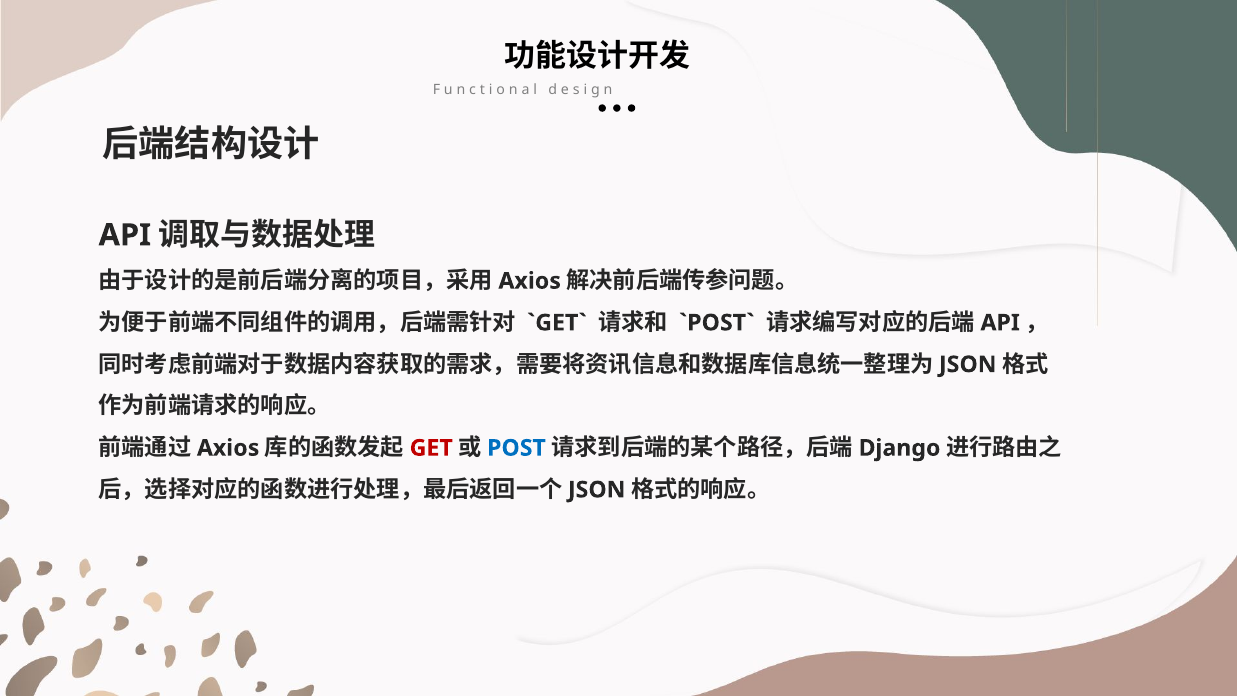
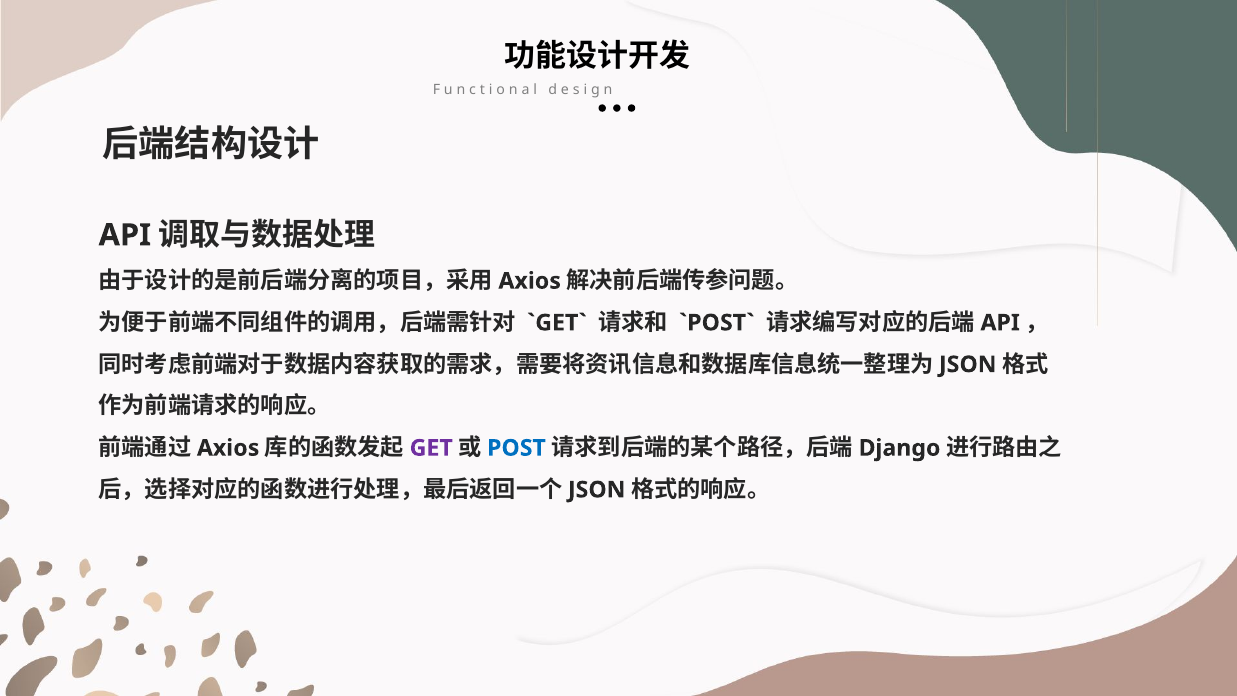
GET colour: red -> purple (431, 448)
